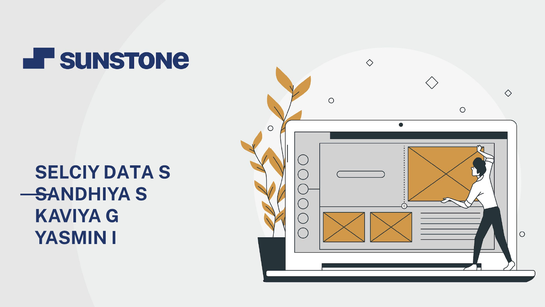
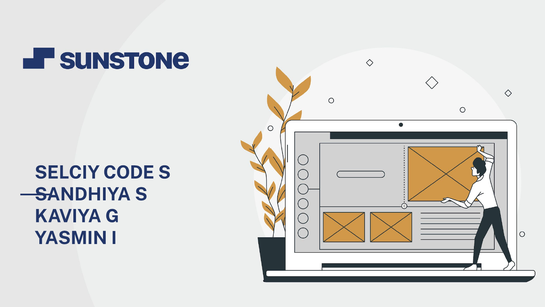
DATA: DATA -> CODE (129, 172)
